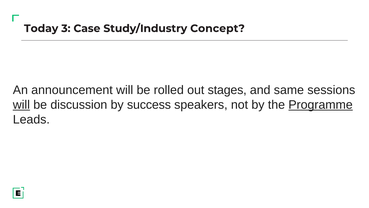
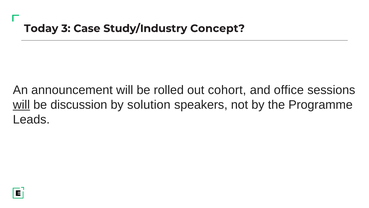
stages: stages -> cohort (227, 90)
same: same -> office (289, 90)
success: success -> solution (149, 105)
Programme underline: present -> none (321, 105)
